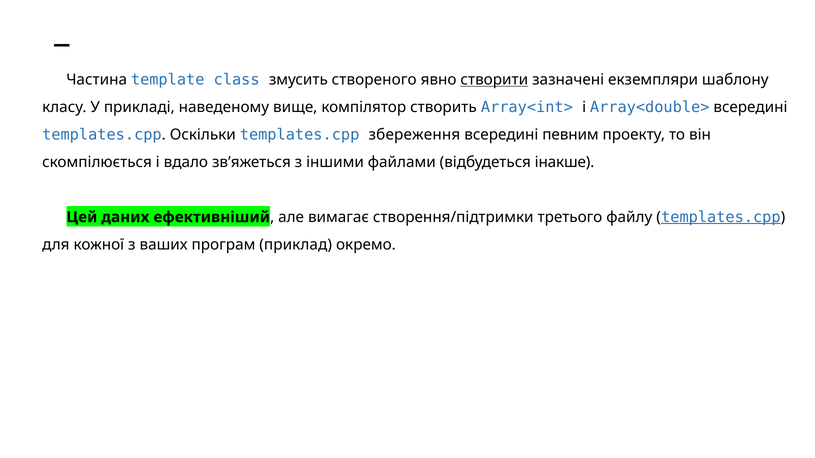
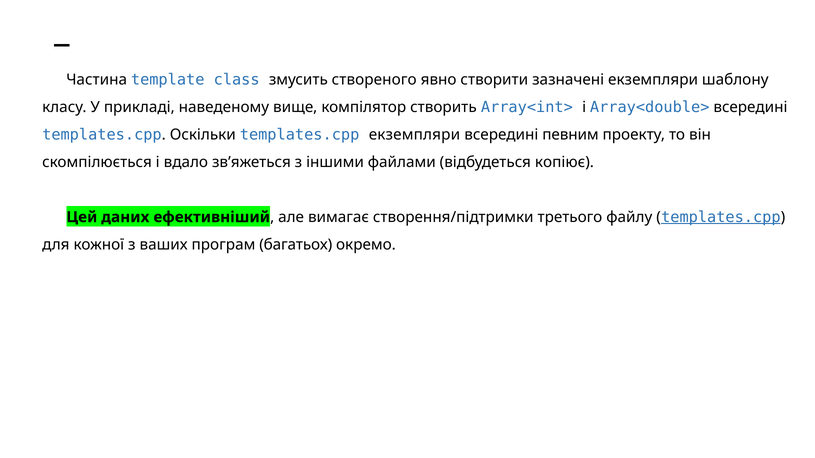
створити underline: present -> none (494, 80)
templates.cpp збереження: збереження -> екземпляри (414, 135)
інакше: інакше -> копіює (564, 162)
приклад: приклад -> багатьох (296, 245)
